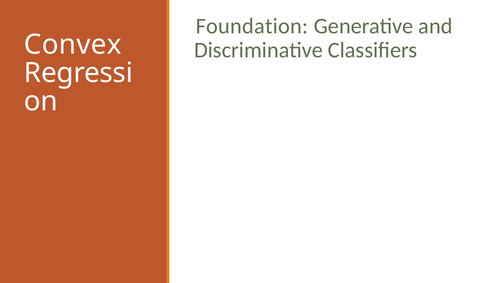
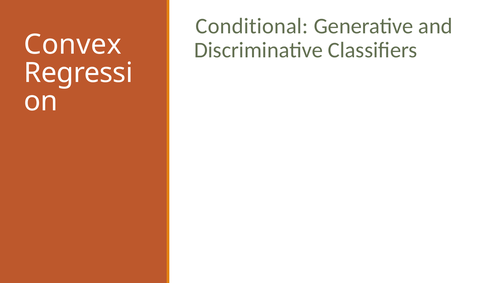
Foundation: Foundation -> Conditional (252, 26)
